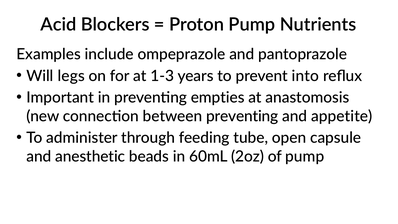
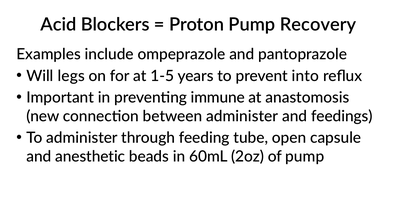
Nutrients: Nutrients -> Recovery (318, 25)
1-3: 1-3 -> 1-5 (162, 76)
empties: empties -> immune (218, 98)
between preventing: preventing -> administer (242, 116)
appetite: appetite -> feedings (342, 116)
